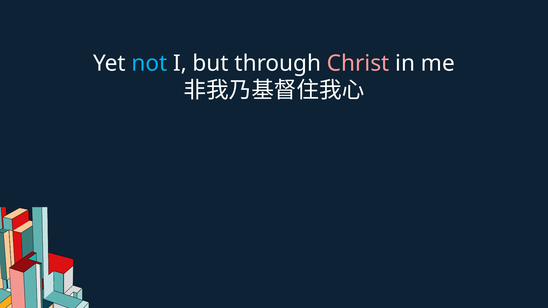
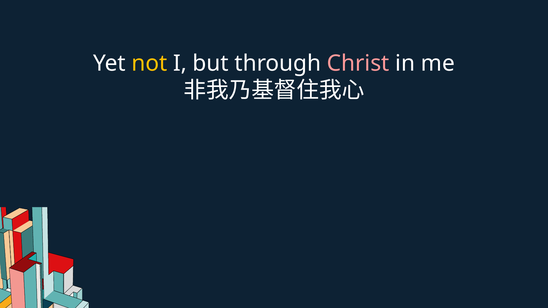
not colour: light blue -> yellow (149, 63)
